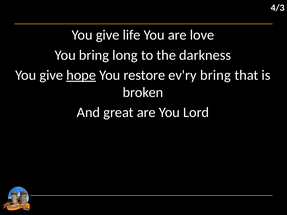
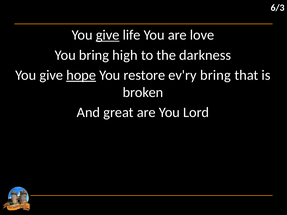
4/3: 4/3 -> 6/3 (278, 8)
give underline: none -> present (108, 35)
long: long -> high (125, 55)
